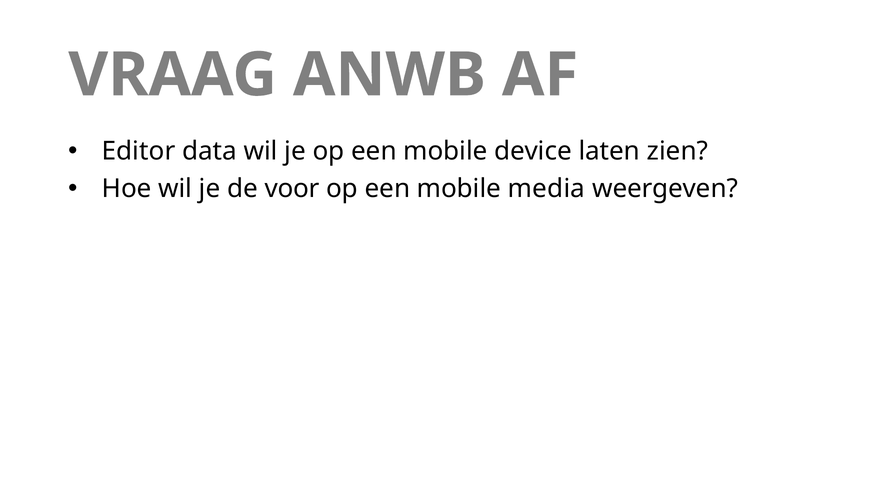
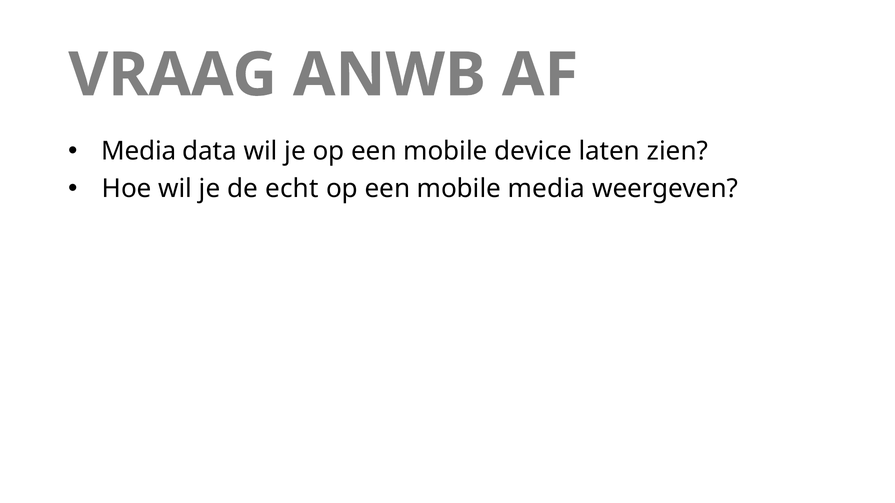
Editor: Editor -> Media (139, 151)
voor: voor -> echt (292, 189)
